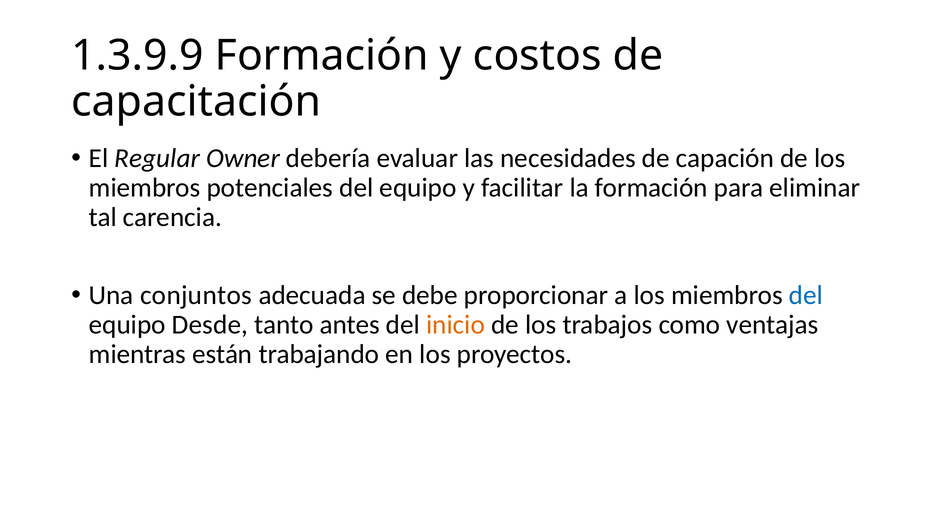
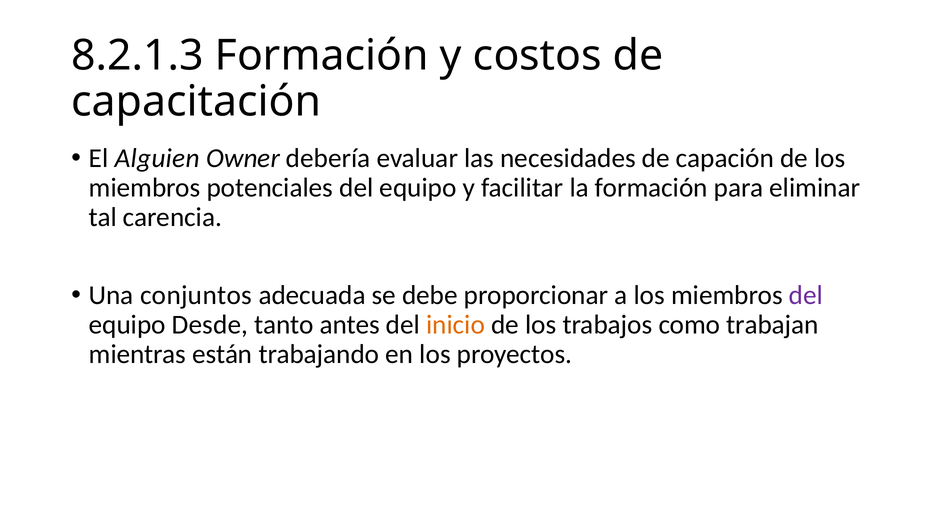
1.3.9.9: 1.3.9.9 -> 8.2.1.3 (137, 55)
Regular: Regular -> Alguien (157, 158)
del colour: blue -> purple (806, 295)
ventajas: ventajas -> trabajan (773, 325)
